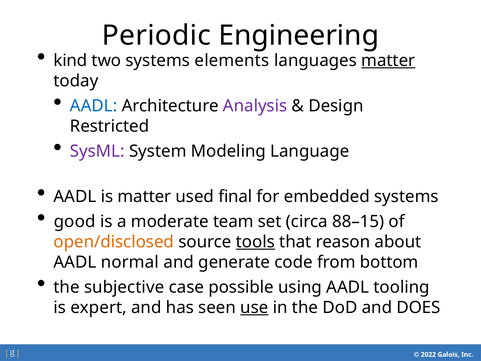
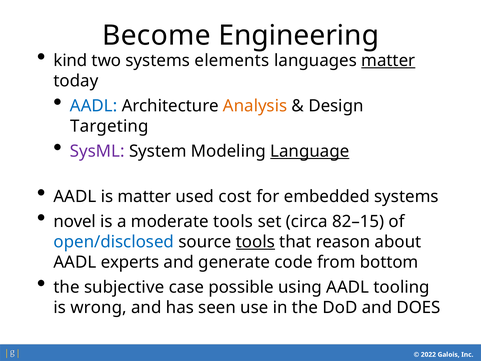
Periodic: Periodic -> Become (156, 35)
Analysis colour: purple -> orange (255, 106)
Restricted: Restricted -> Targeting (109, 126)
Language underline: none -> present (310, 151)
final: final -> cost (235, 196)
good: good -> novel (75, 221)
moderate team: team -> tools (233, 221)
88–15: 88–15 -> 82–15 (358, 221)
open/disclosed colour: orange -> blue (114, 242)
normal: normal -> experts (130, 262)
expert: expert -> wrong (99, 307)
use underline: present -> none (254, 307)
